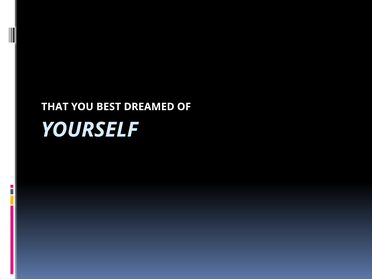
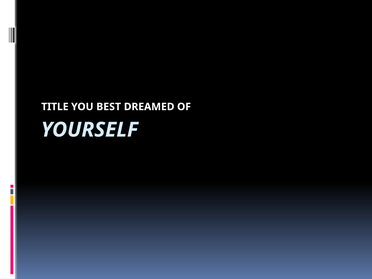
THAT: THAT -> TITLE (55, 107)
